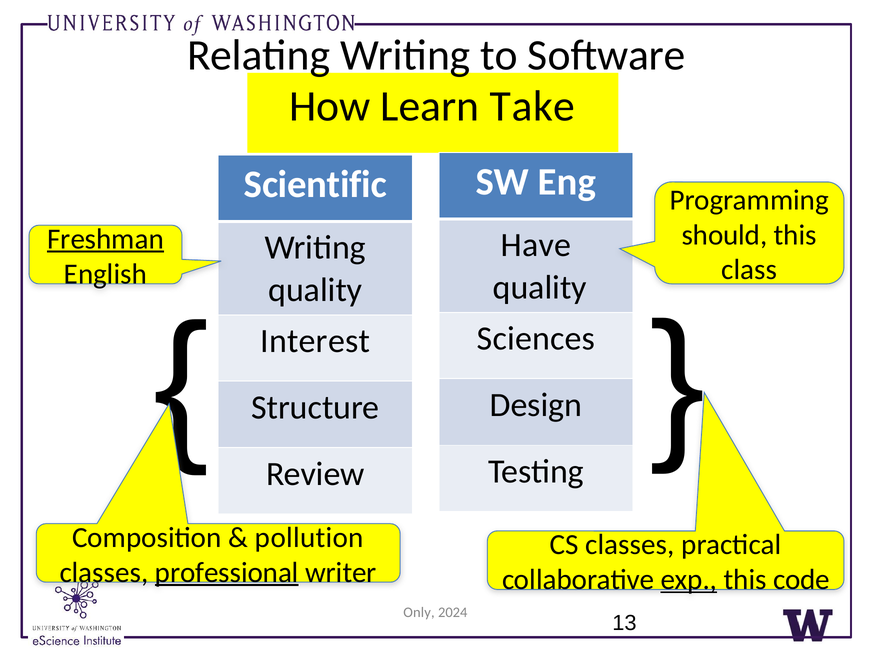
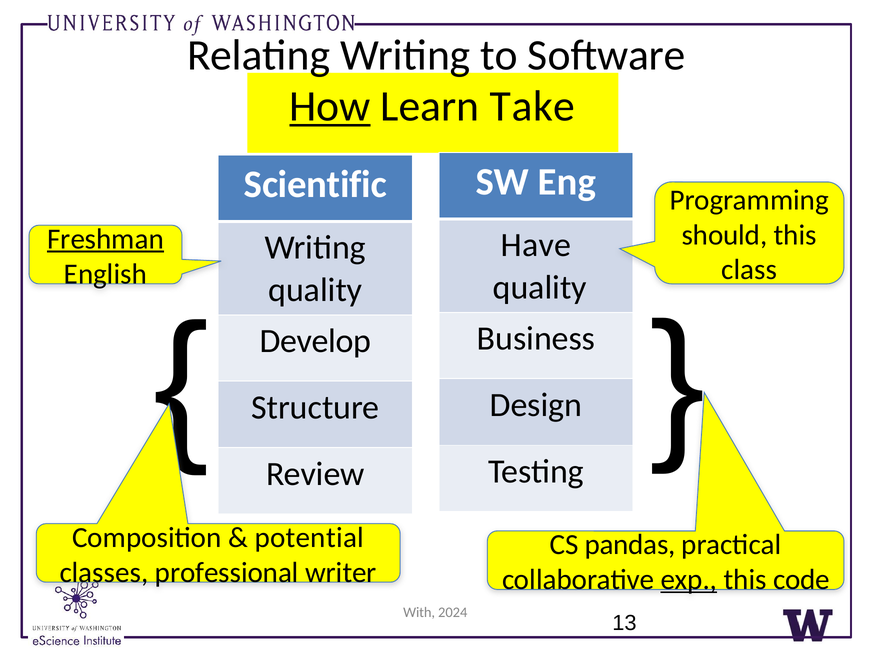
How underline: none -> present (330, 106)
Sciences: Sciences -> Business (536, 339)
Interest: Interest -> Develop (315, 341)
pollution: pollution -> potential (309, 537)
CS classes: classes -> pandas (630, 545)
professional underline: present -> none (227, 572)
Only: Only -> With (419, 612)
